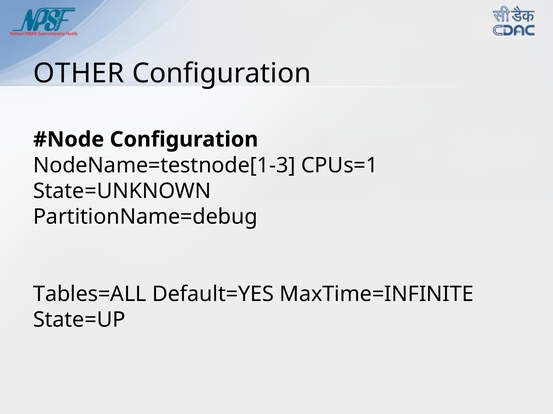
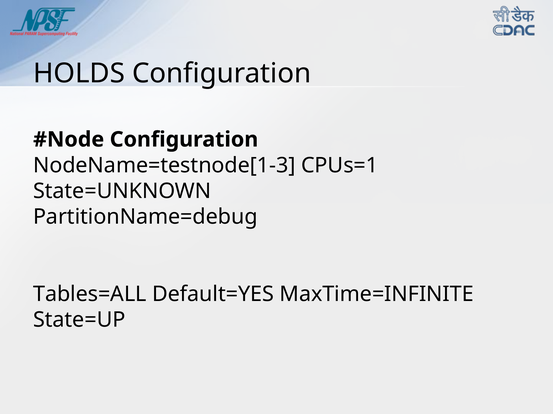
OTHER: OTHER -> HOLDS (79, 73)
